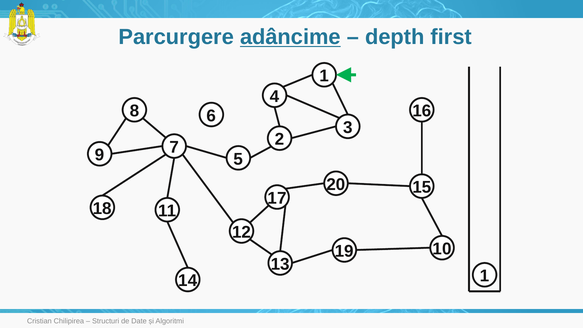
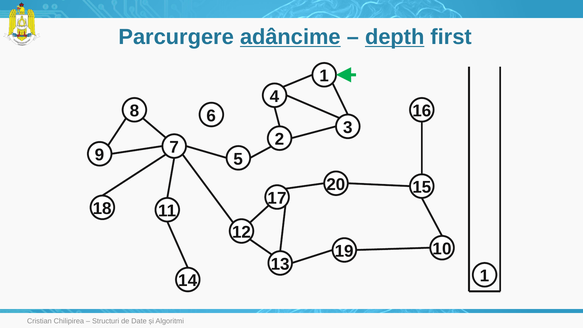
depth underline: none -> present (395, 37)
